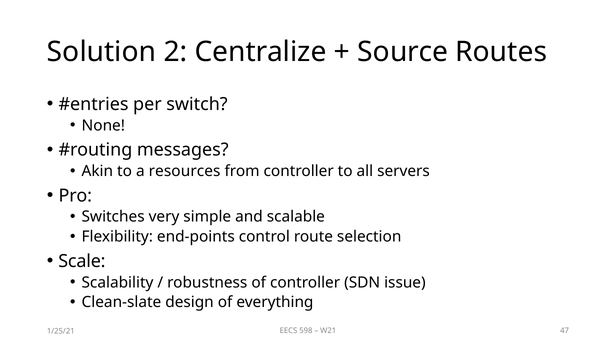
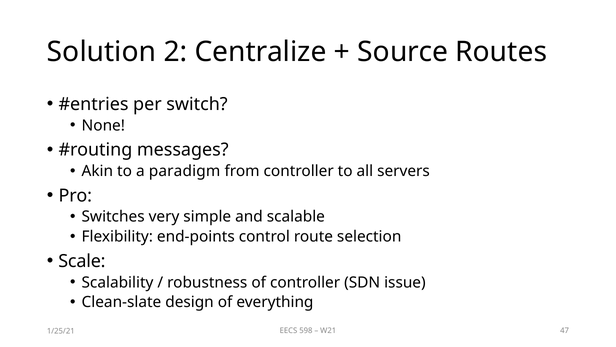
resources: resources -> paradigm (185, 171)
